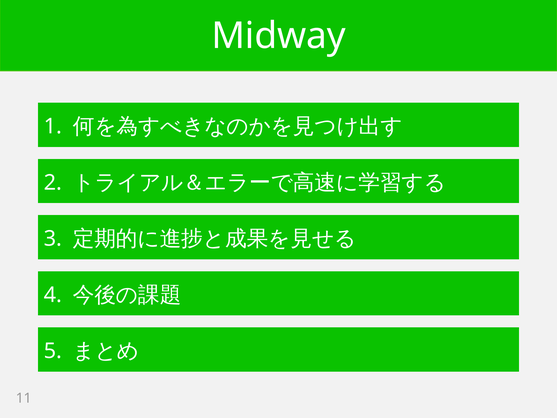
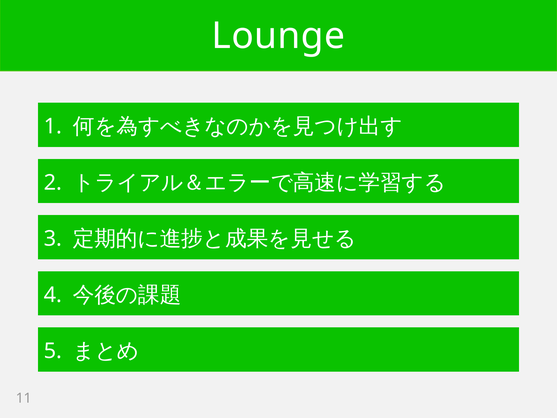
Midway: Midway -> Lounge (278, 36)
